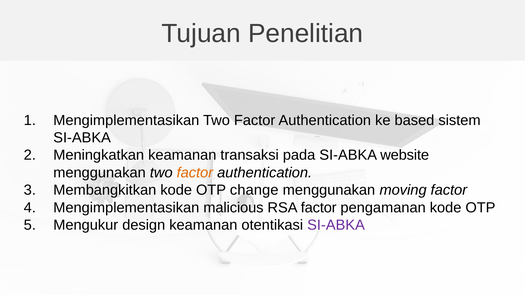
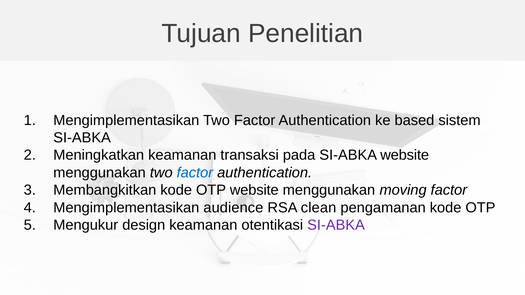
factor colour: orange -> blue (195, 173)
OTP change: change -> website (254, 190)
malicious: malicious -> audience (233, 208)
RSA factor: factor -> clean (319, 208)
